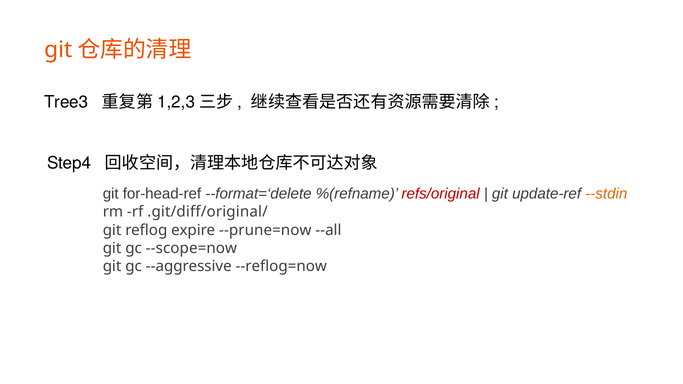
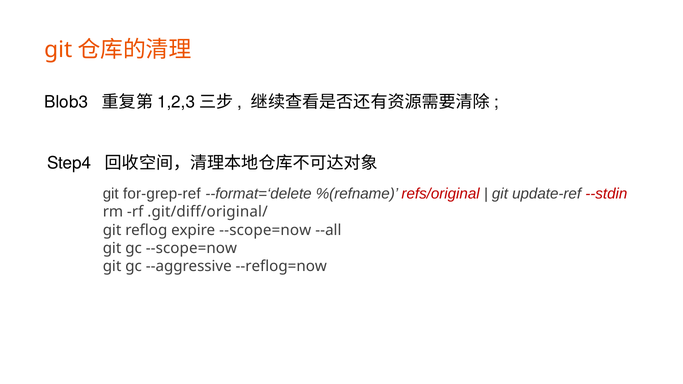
Tree3: Tree3 -> Blob3 (66, 102)
for-head-ref: for-head-ref -> for-grep-ref (162, 194)
--stdin colour: orange -> red (606, 194)
expire --prune=now: --prune=now -> --scope=now (265, 230)
